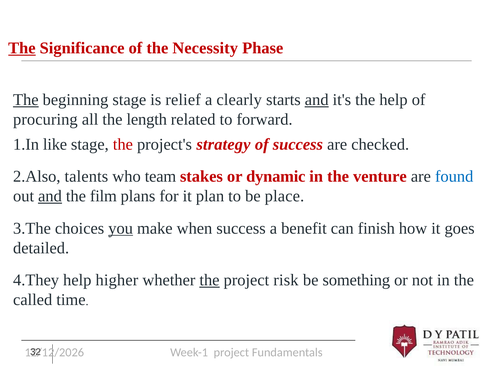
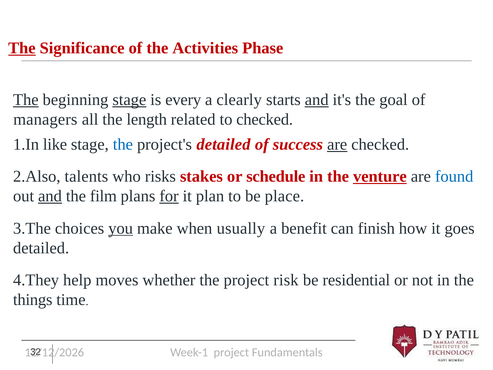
Necessity: Necessity -> Activities (205, 48)
stage underline: none -> present (129, 100)
relief: relief -> every (183, 100)
the help: help -> goal (393, 100)
procuring: procuring -> managers (45, 119)
to forward: forward -> checked (265, 119)
the colour: red -> blue (123, 144)
project's strategy: strategy -> detailed (223, 144)
are underline: none -> present (337, 144)
team: team -> risks (160, 176)
dynamic: dynamic -> schedule (276, 176)
venture underline: none -> present (380, 176)
for underline: none -> present (169, 196)
when success: success -> usually (241, 228)
higher: higher -> moves (117, 280)
the underline: present -> none (209, 280)
something: something -> residential (356, 280)
called: called -> things (33, 300)
